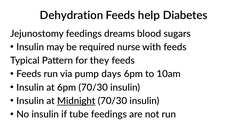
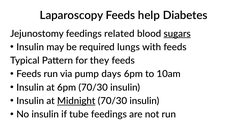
Dehydration: Dehydration -> Laparoscopy (72, 15)
dreams: dreams -> related (119, 34)
sugars underline: none -> present (177, 34)
nurse: nurse -> lungs (128, 47)
